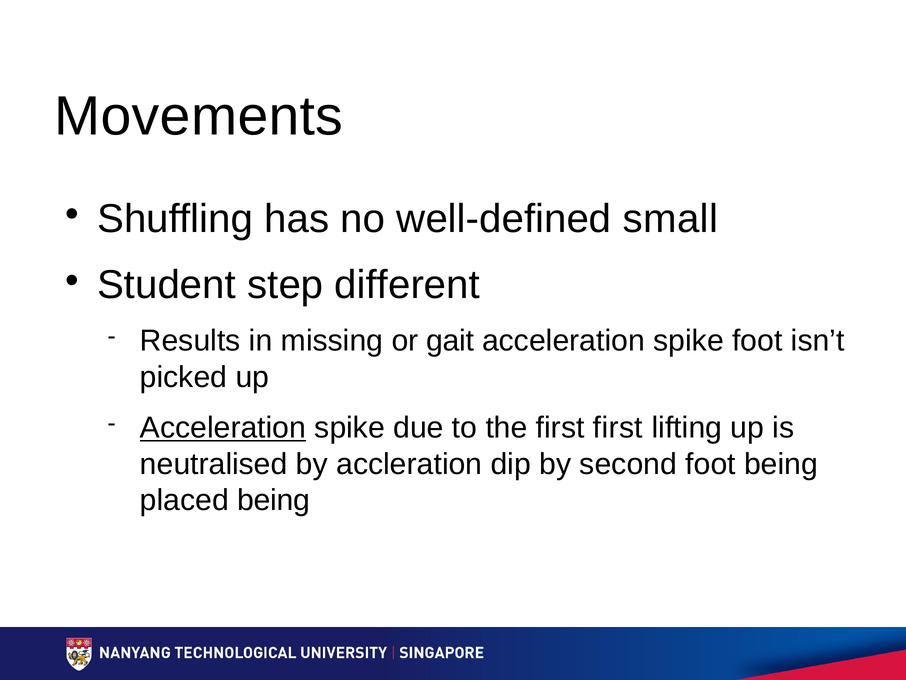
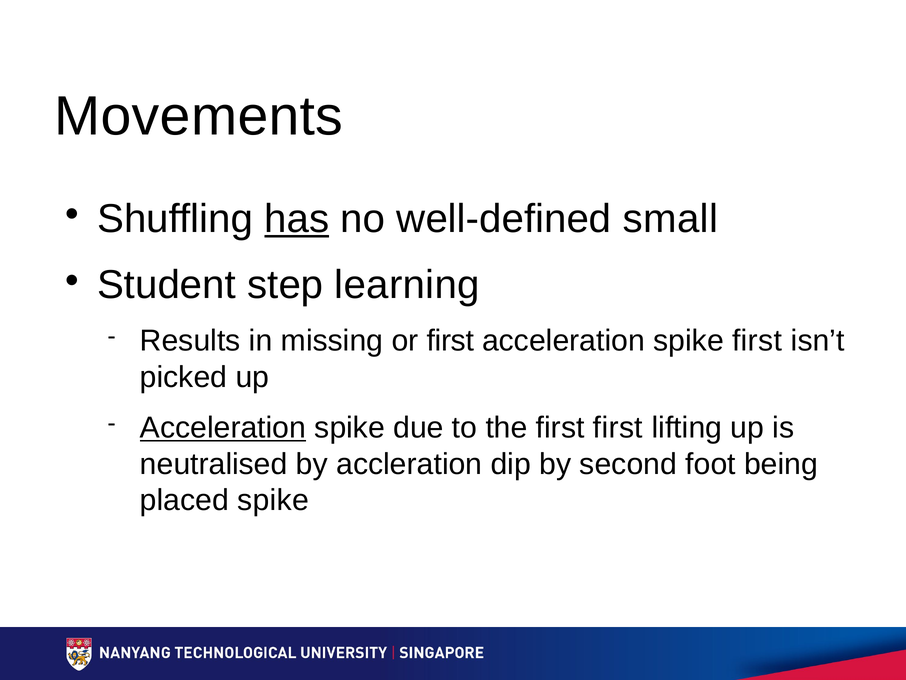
has underline: none -> present (297, 219)
different: different -> learning (407, 285)
or gait: gait -> first (450, 341)
spike foot: foot -> first (757, 341)
placed being: being -> spike (273, 500)
